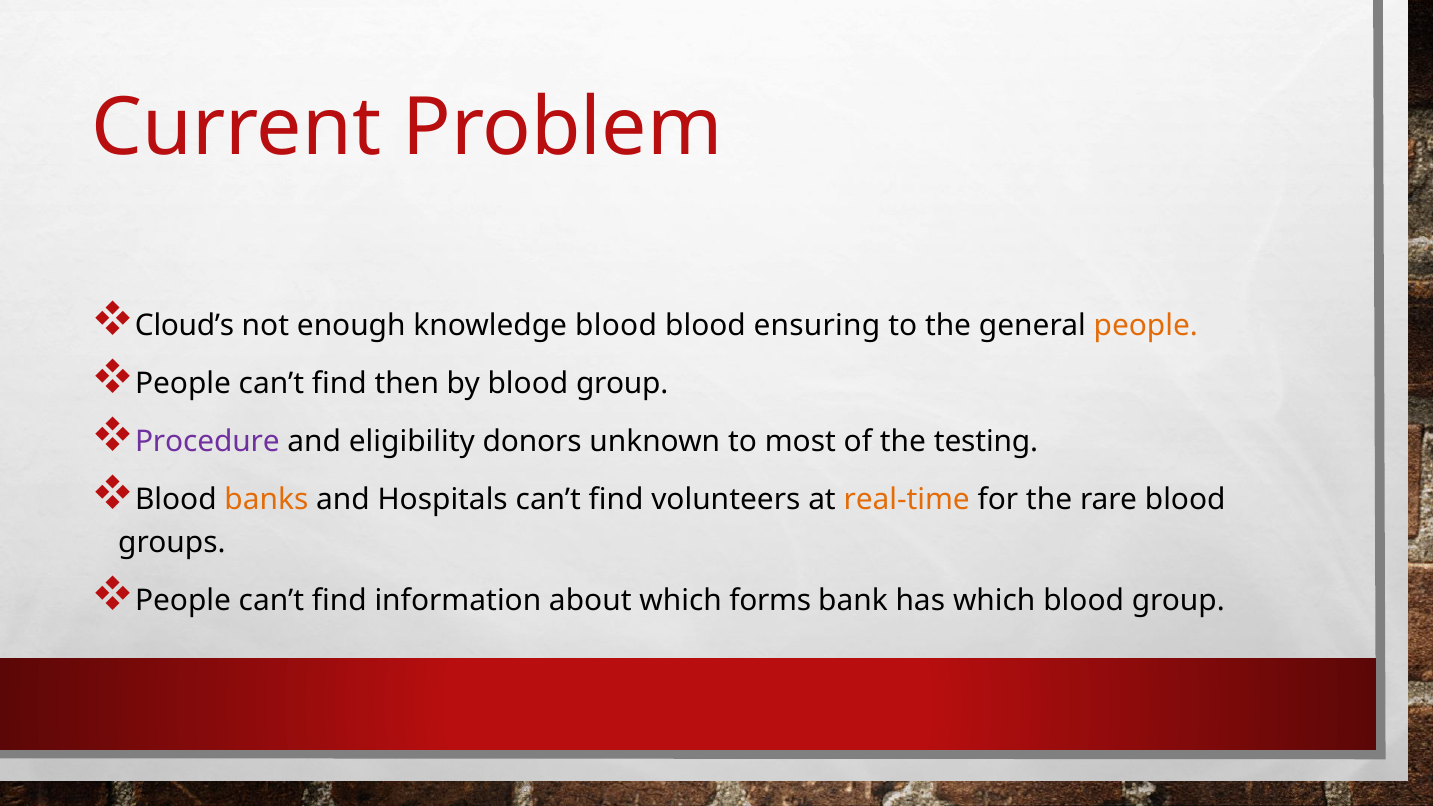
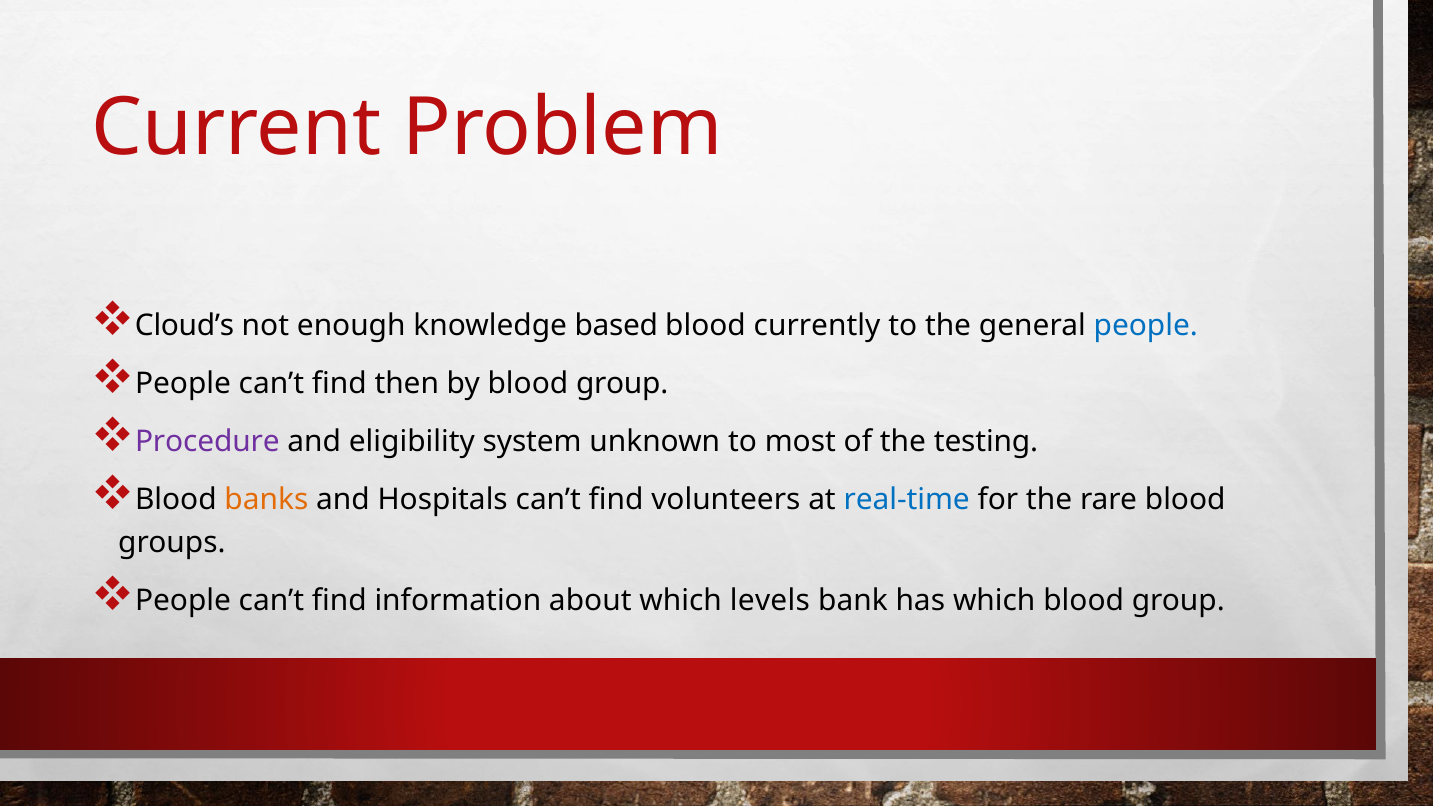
knowledge blood: blood -> based (616, 326)
ensuring: ensuring -> currently (817, 326)
people colour: orange -> blue (1146, 326)
donors: donors -> system (532, 442)
real-time colour: orange -> blue (907, 500)
forms: forms -> levels (770, 601)
